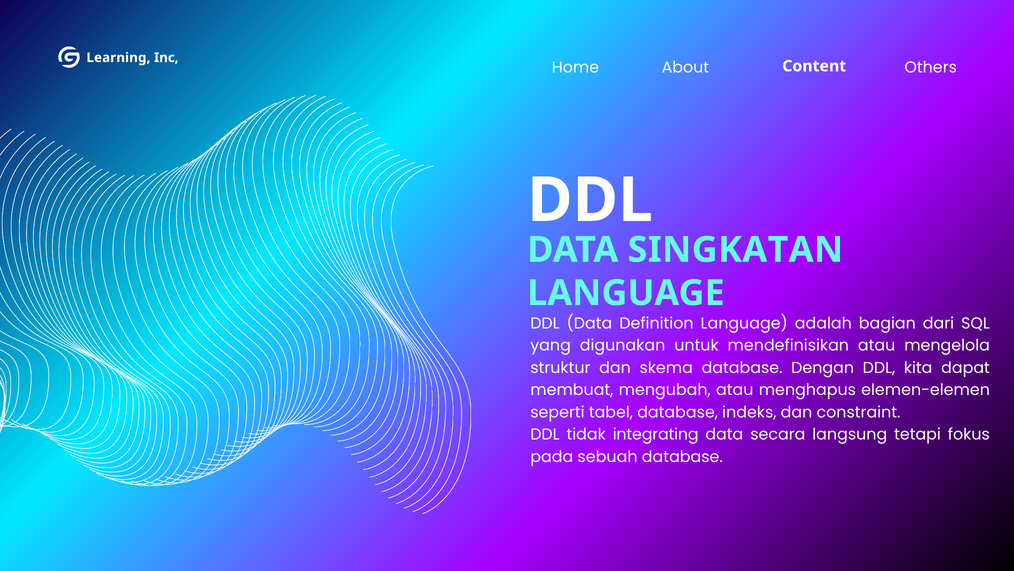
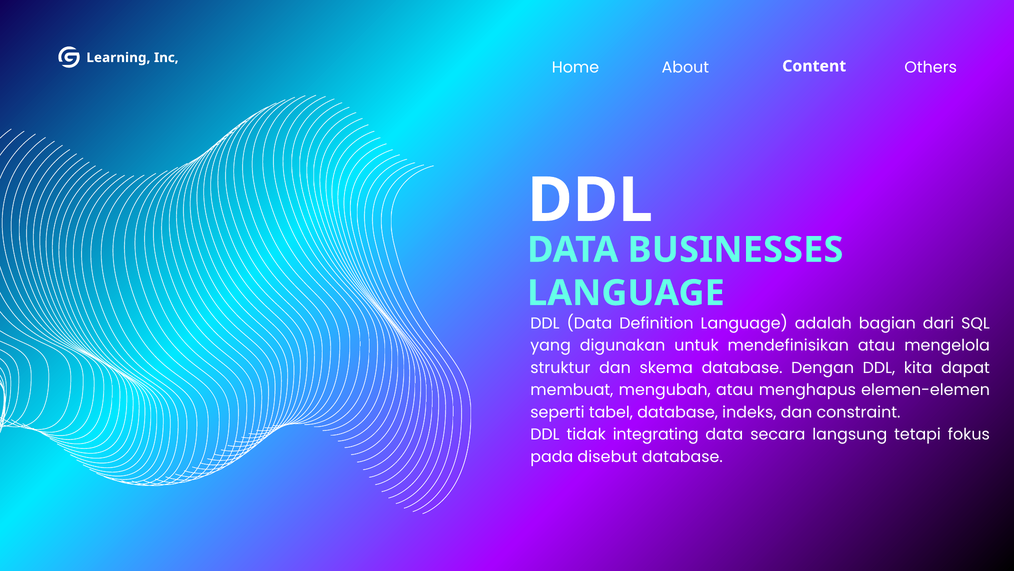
SINGKATAN: SINGKATAN -> BUSINESSES (735, 250)
sebuah: sebuah -> disebut (607, 456)
